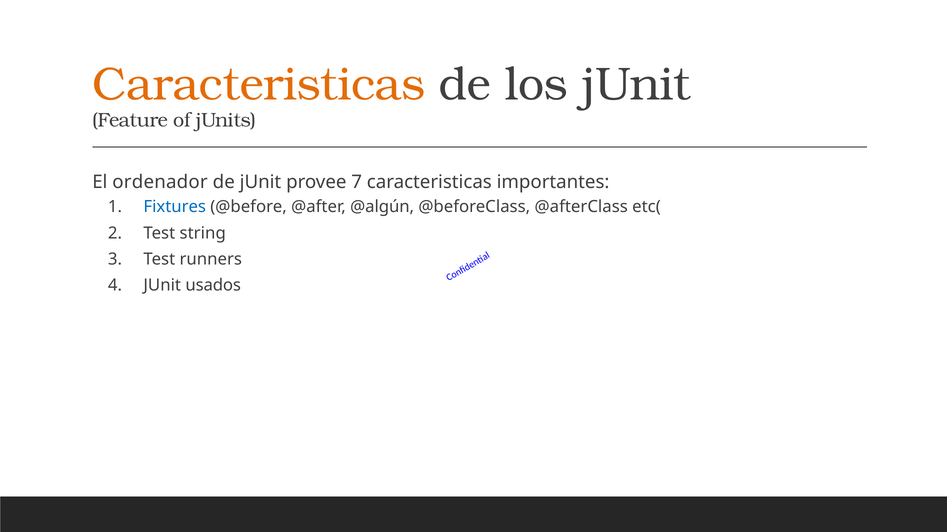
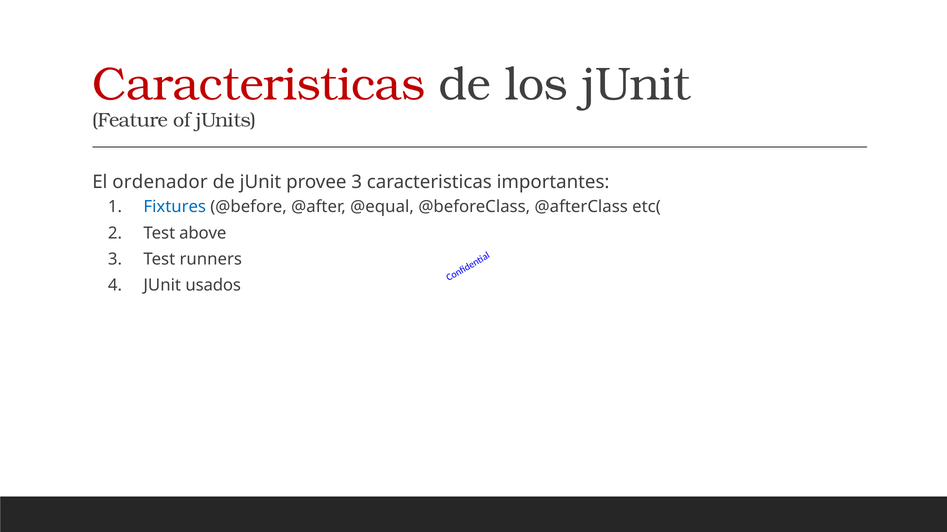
Caracteristicas colour: orange -> red (259, 85)
provee 7: 7 -> 3 (357, 182)
@algún: @algún -> @equal (382, 207)
string: string -> above (203, 233)
